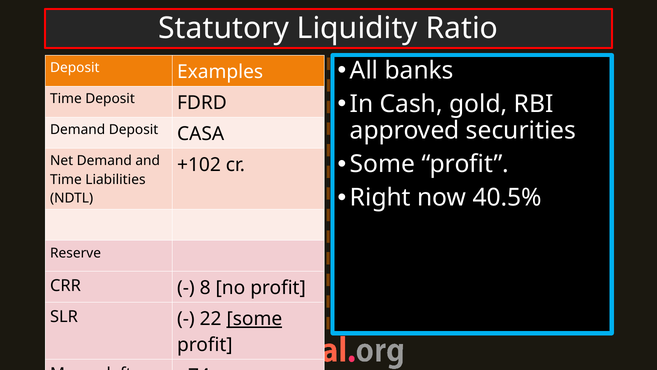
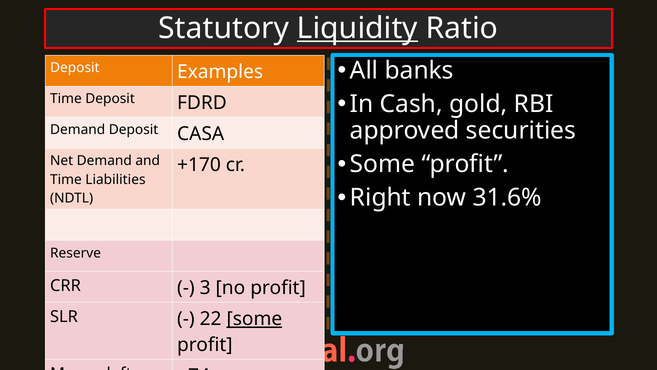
Liquidity underline: none -> present (357, 28)
+102: +102 -> +170 (199, 165)
40.5%: 40.5% -> 31.6% (507, 198)
8: 8 -> 3 (205, 288)
